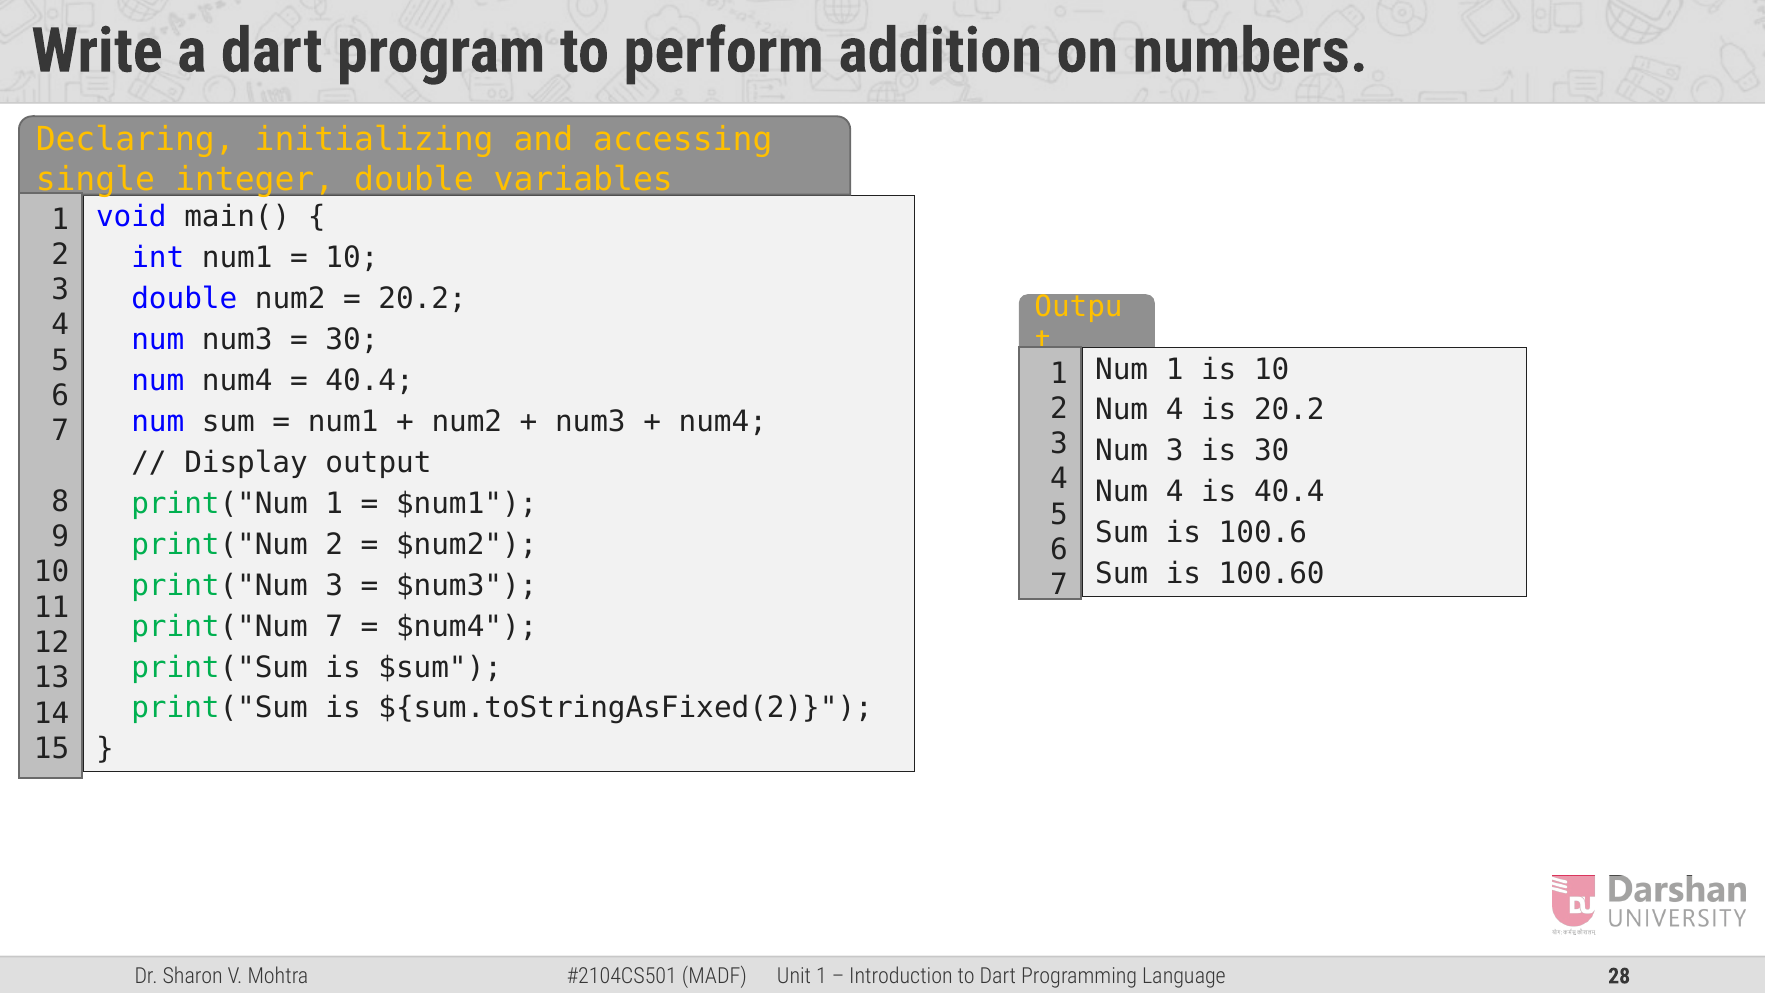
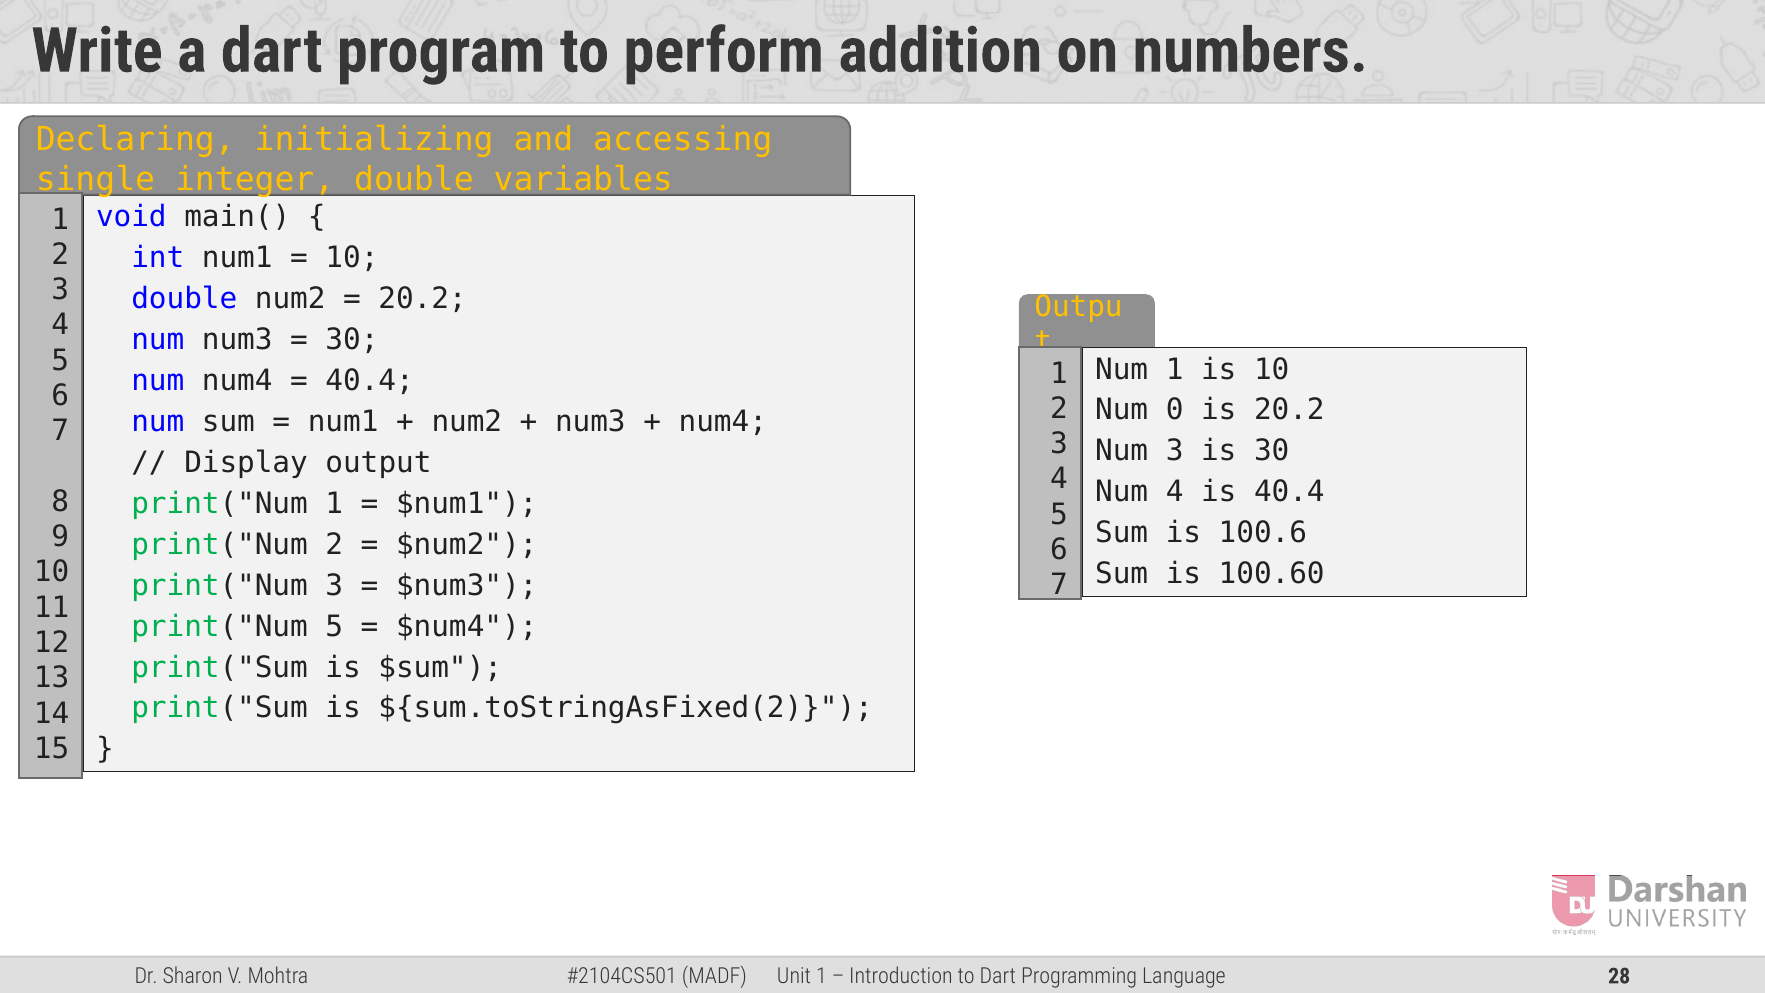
4: 4 -> 0 (1175, 410)
print("Num 7: 7 -> 5 (334, 626)
